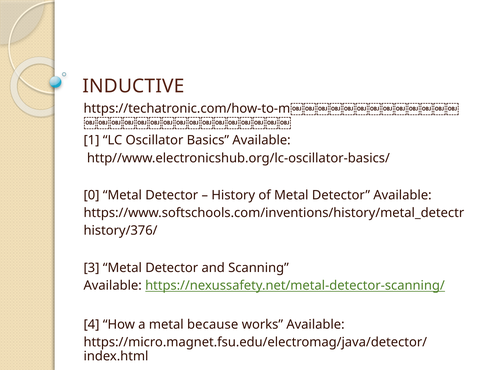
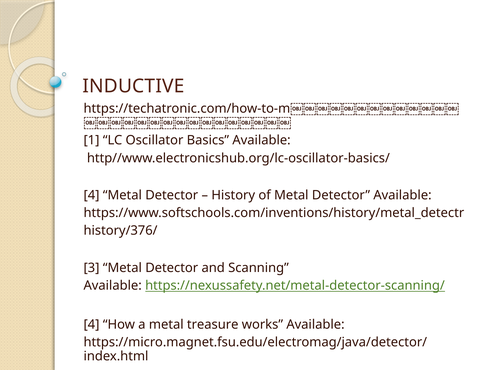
0: 0 -> 4 (92, 195)
because: because -> treasure (213, 324)
